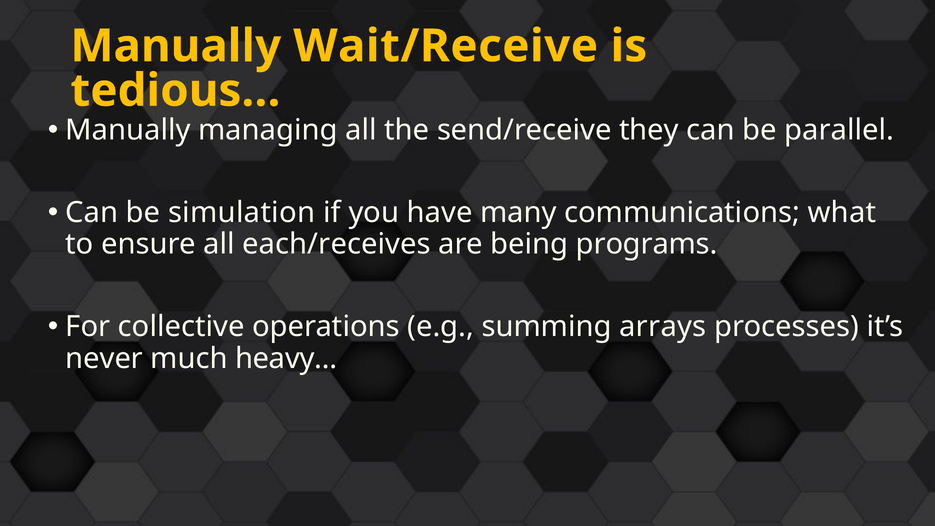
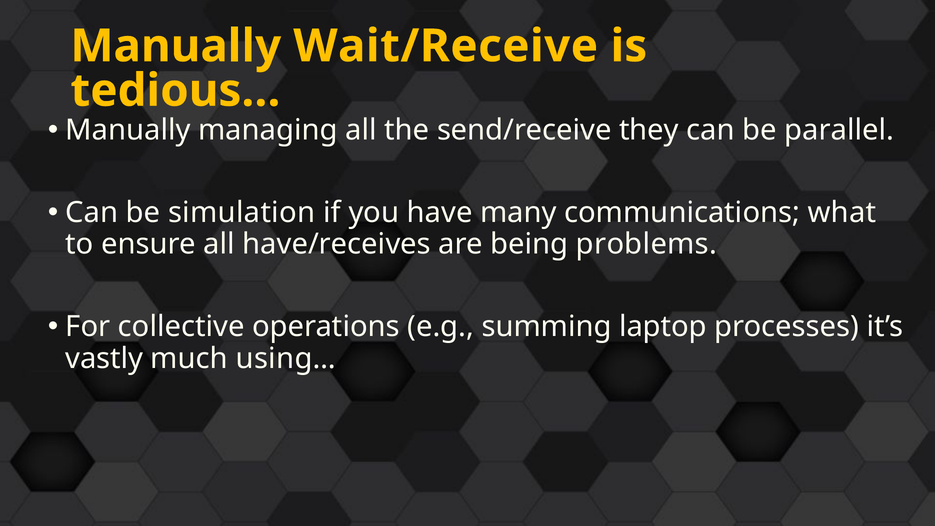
each/receives: each/receives -> have/receives (337, 244)
programs: programs -> problems (646, 244)
arrays: arrays -> laptop (663, 327)
never: never -> vastly (104, 358)
heavy…: heavy… -> using… (286, 358)
